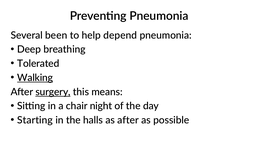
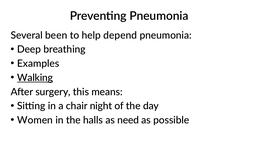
Tolerated: Tolerated -> Examples (38, 63)
surgery underline: present -> none (53, 92)
Starting: Starting -> Women (35, 120)
as after: after -> need (128, 120)
